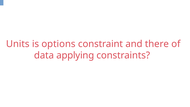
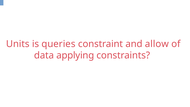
options: options -> queries (58, 44)
there: there -> allow (157, 44)
